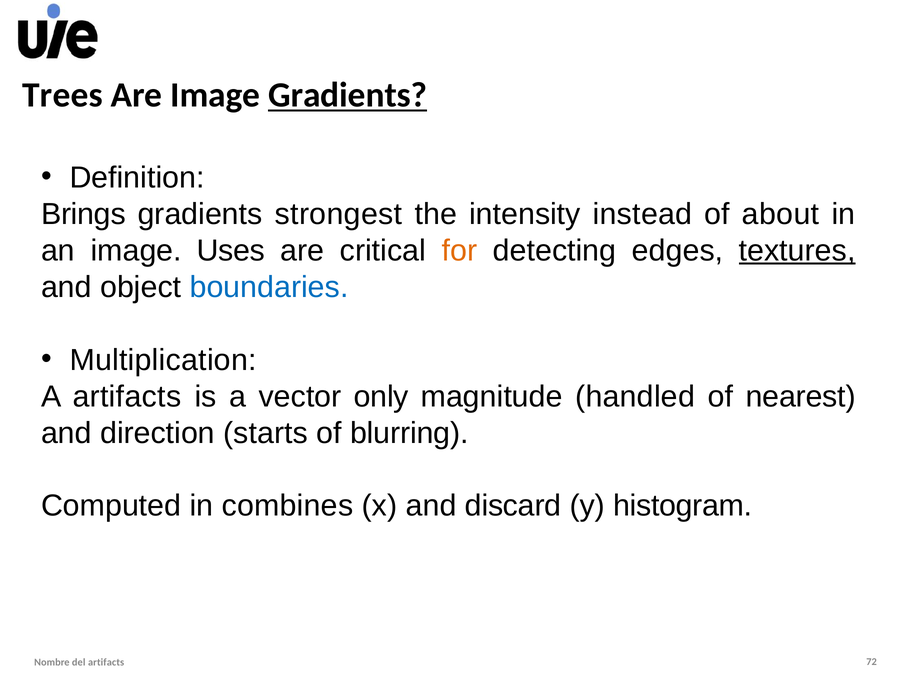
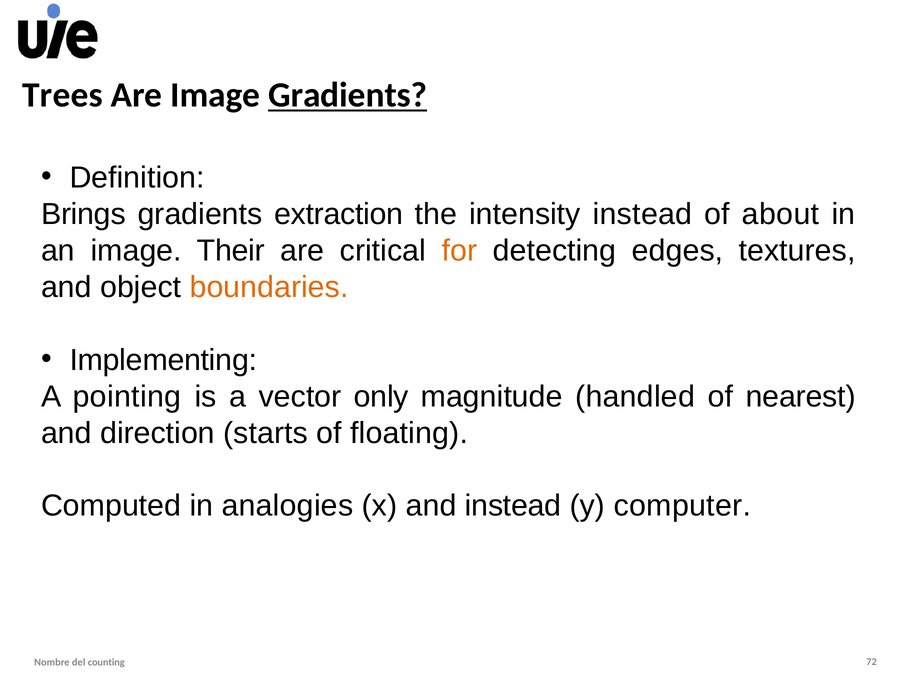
strongest: strongest -> extraction (339, 214)
Uses: Uses -> Their (231, 251)
textures underline: present -> none (797, 251)
boundaries colour: blue -> orange (269, 287)
Multiplication: Multiplication -> Implementing (163, 360)
A artifacts: artifacts -> pointing (127, 396)
blurring: blurring -> floating (409, 433)
combines: combines -> analogies (287, 506)
and discard: discard -> instead (513, 506)
histogram: histogram -> computer (682, 506)
del artifacts: artifacts -> counting (106, 662)
